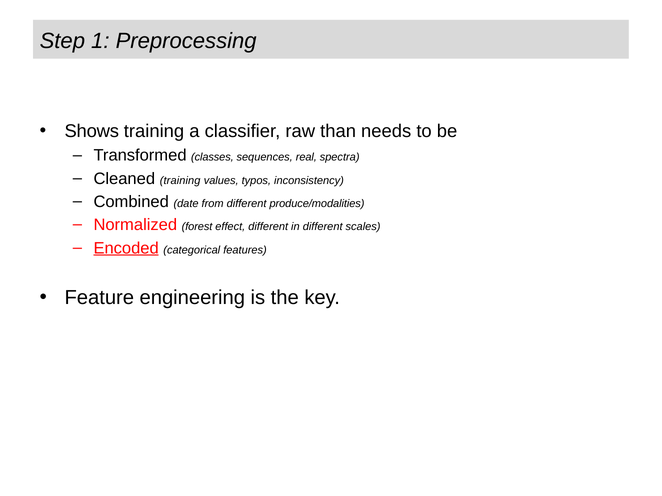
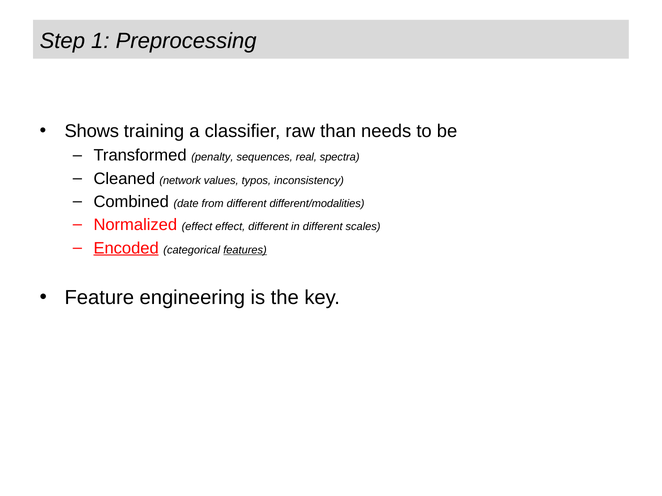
classes: classes -> penalty (212, 157)
Cleaned training: training -> network (180, 181)
produce/modalities: produce/modalities -> different/modalities (317, 204)
Normalized forest: forest -> effect (197, 227)
features underline: none -> present (245, 250)
